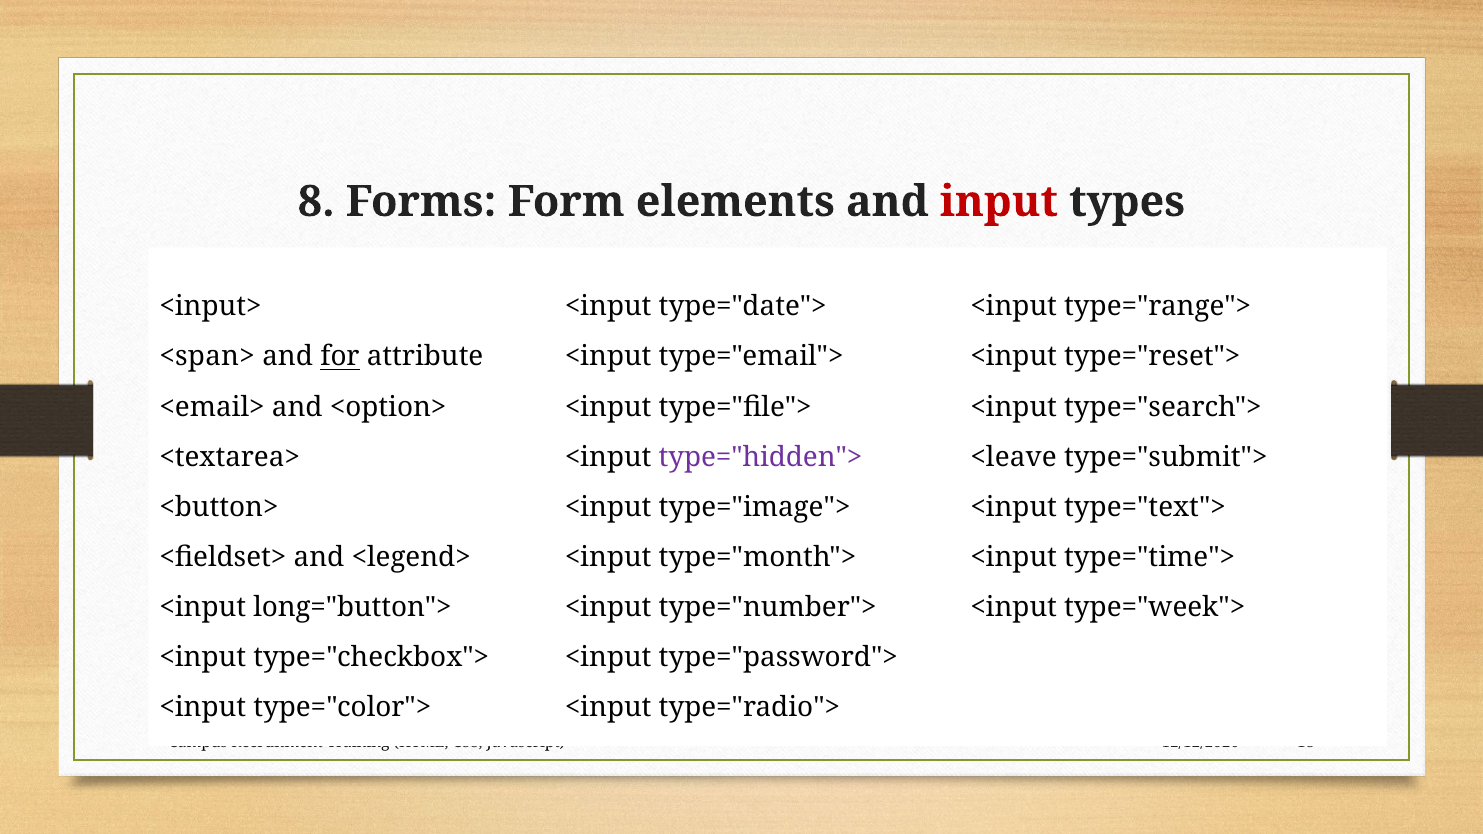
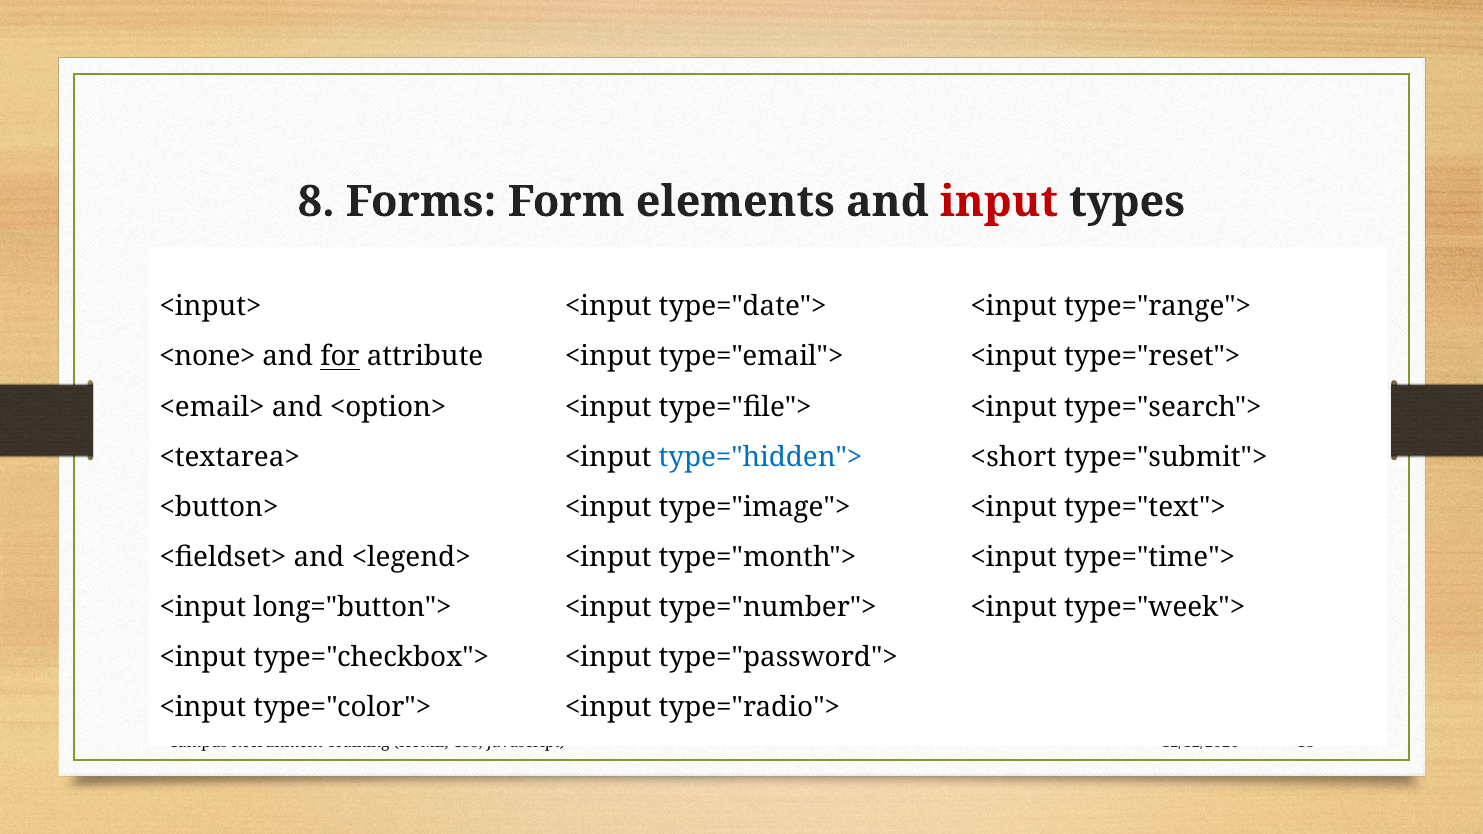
<span>: <span> -> <none> (207, 357)
type="hidden"> colour: purple -> blue (761, 457)
<leave: <leave -> <short (1013, 457)
